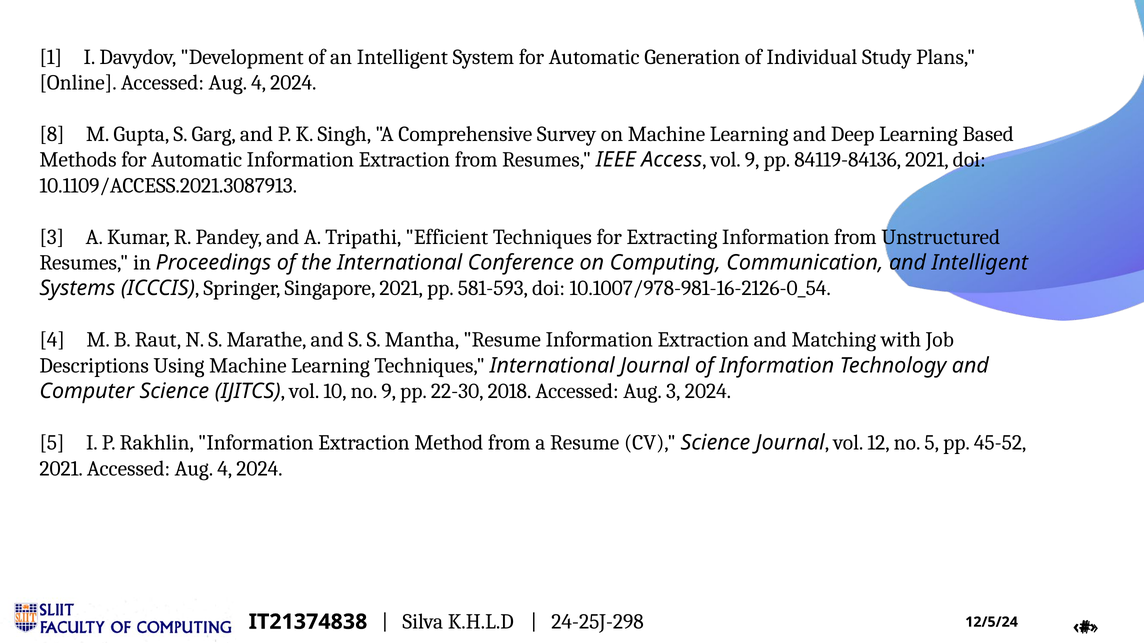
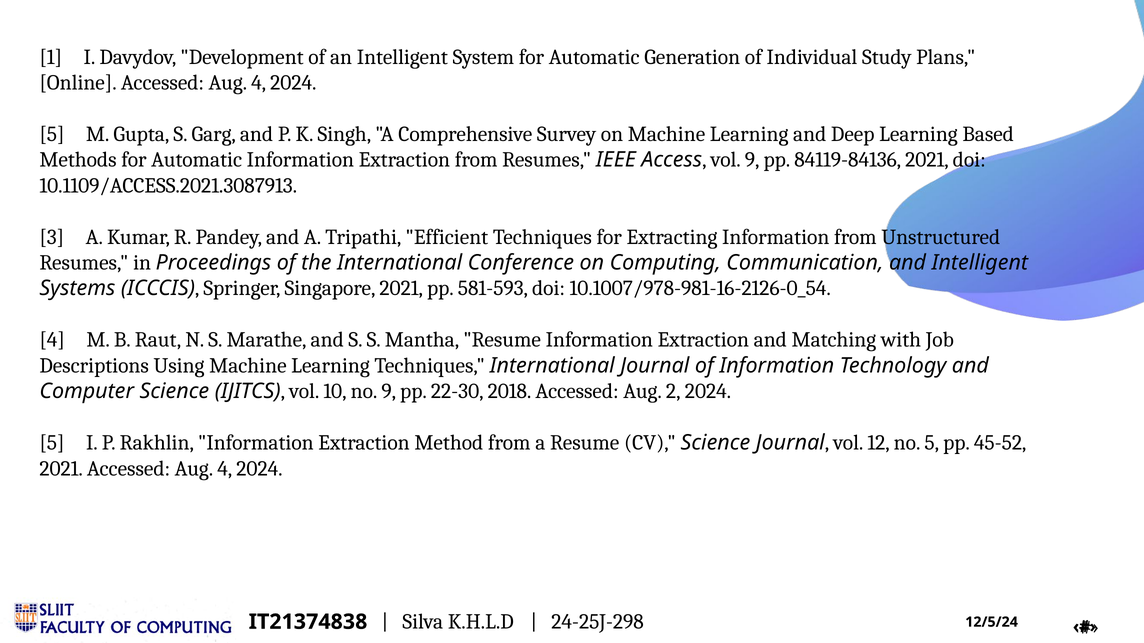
8: 8 -> 5 (52, 134)
Aug 3: 3 -> 2 (673, 392)
